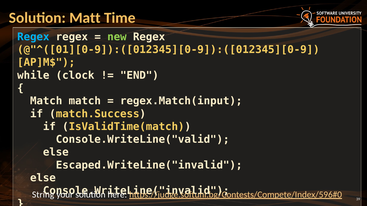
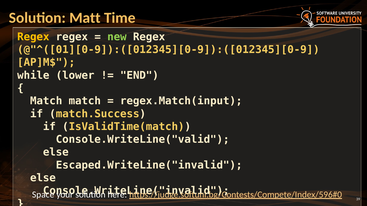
Regex colour: light blue -> yellow (33, 37)
clock: clock -> lower (75, 75)
String: String -> Space (43, 195)
